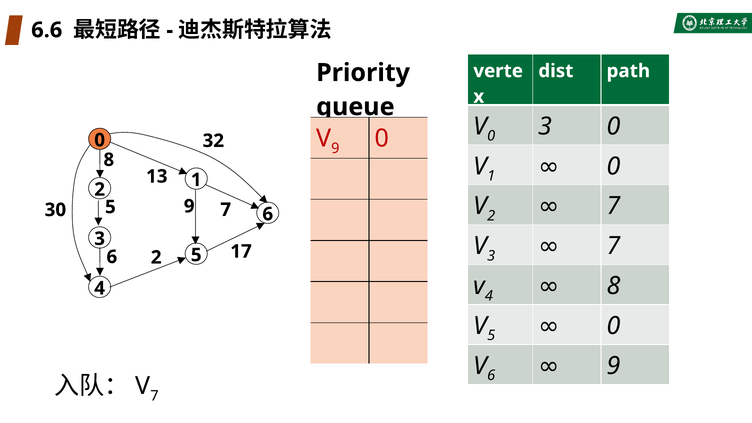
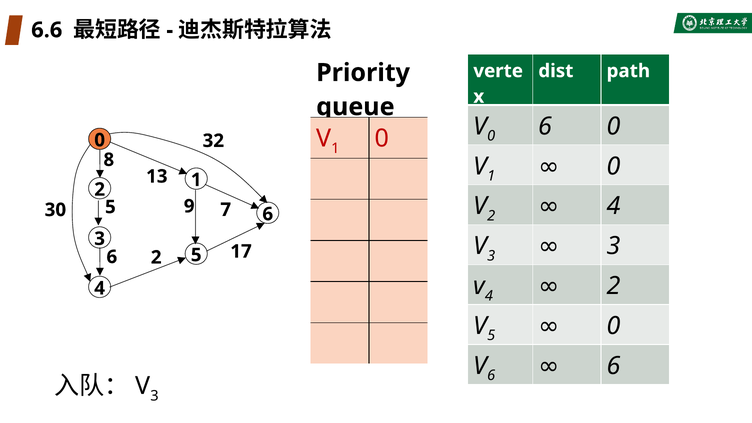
3: 3 -> 6 (545, 126)
9: 9 -> 1 (335, 148)
7: 7 -> 4 (613, 206)
7: 7 -> 3 (613, 246)
8: 8 -> 2 (613, 286)
9: 9 -> 6 (613, 366)
7: 7 -> 3 (155, 396)
